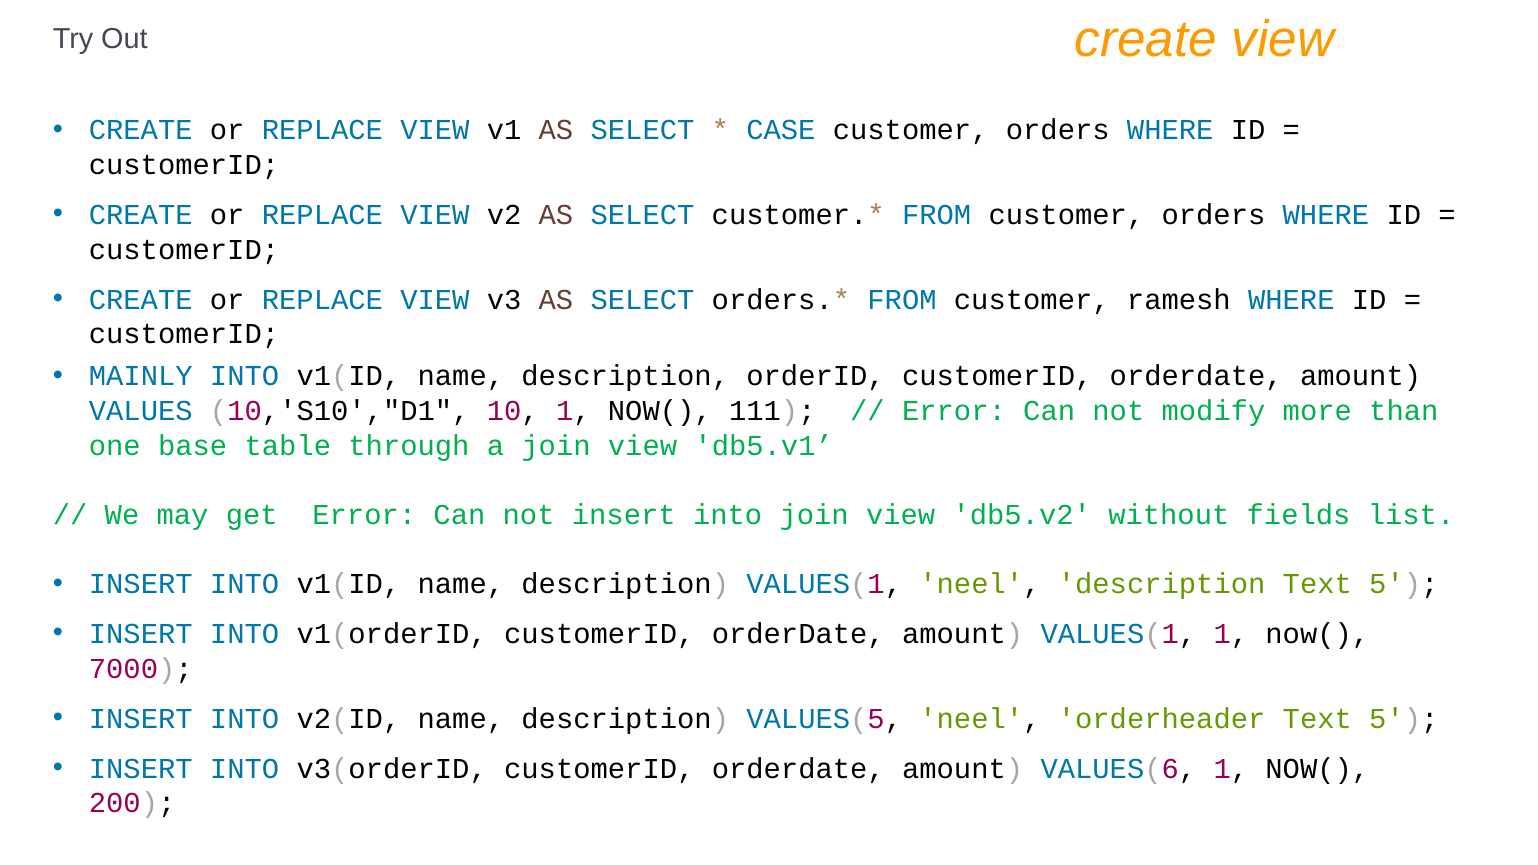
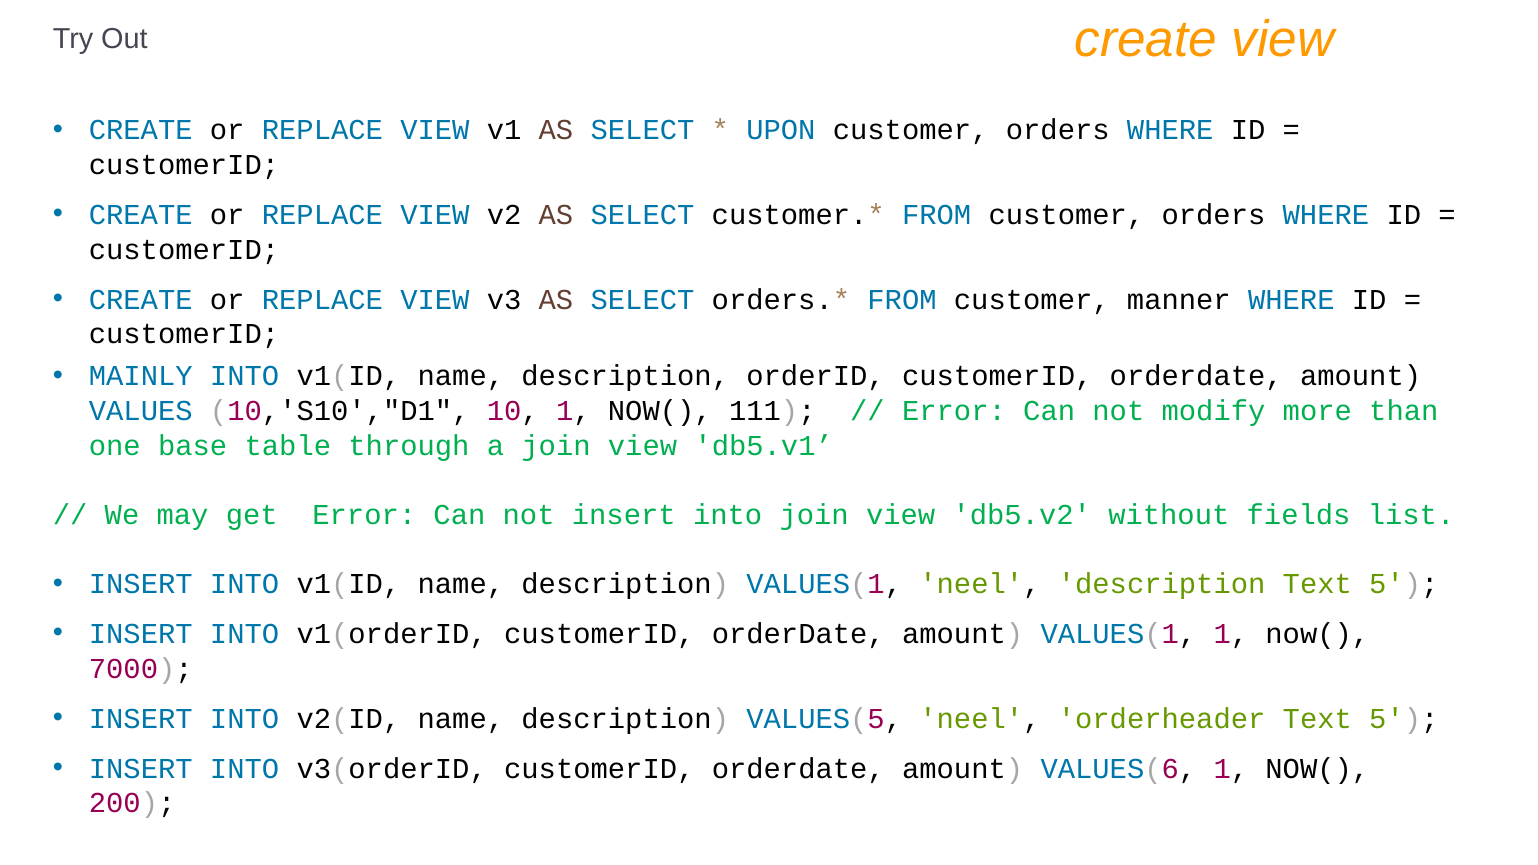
CASE: CASE -> UPON (781, 130)
ramesh: ramesh -> manner (1179, 300)
